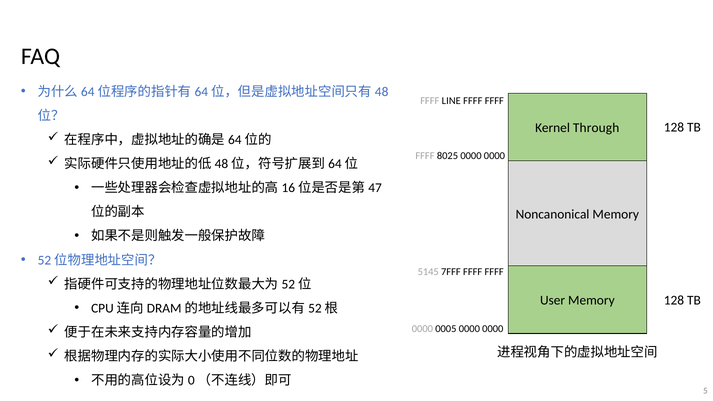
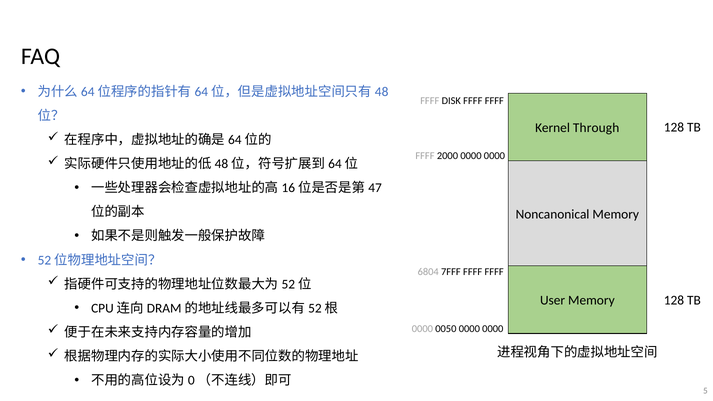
LINE: LINE -> DISK (451, 101)
8025: 8025 -> 2000 (447, 156)
5145: 5145 -> 6804 (428, 272)
0005: 0005 -> 0050 (446, 329)
